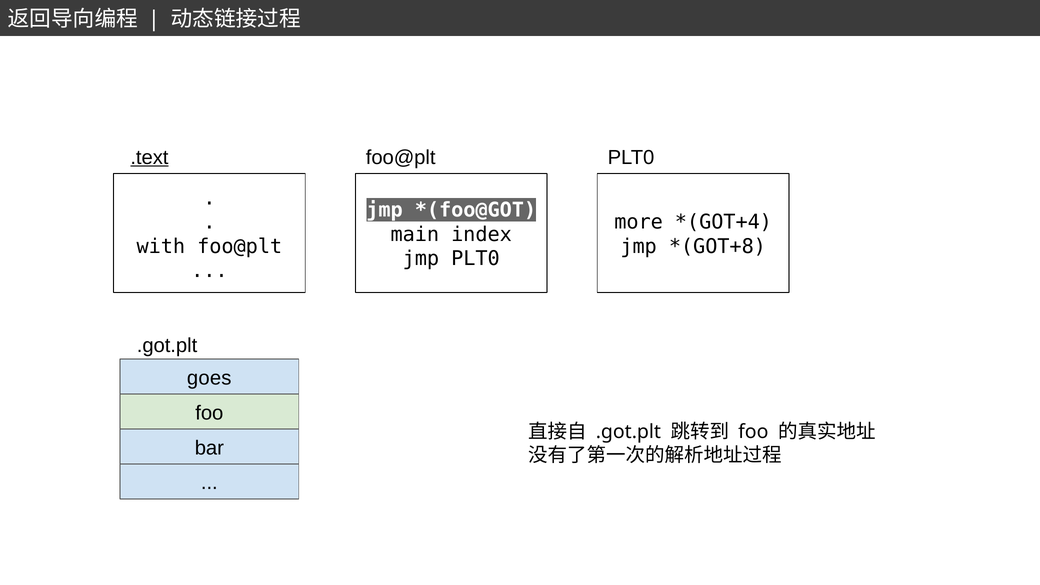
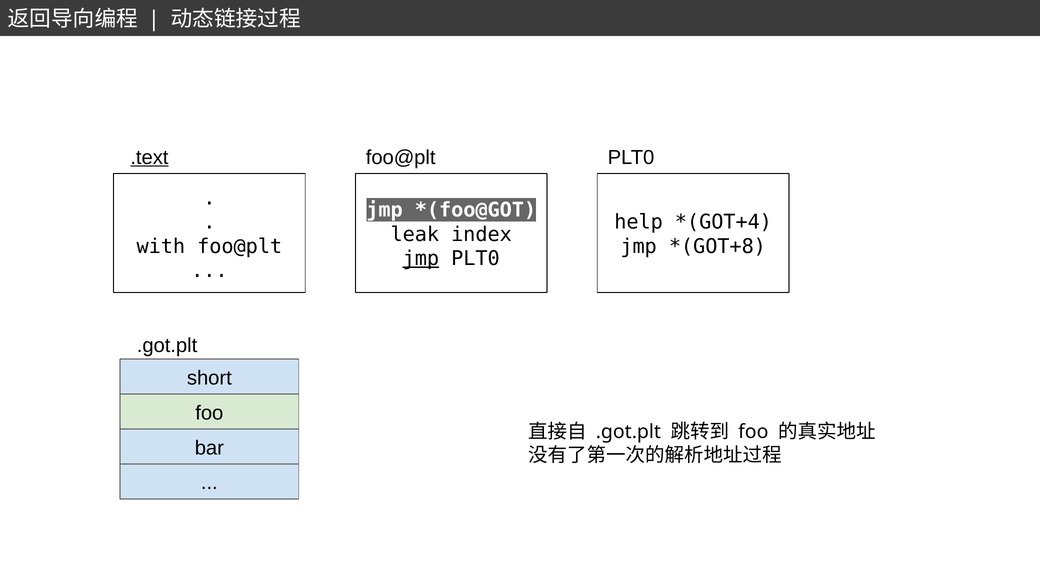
more: more -> help (639, 222)
main: main -> leak (415, 234)
jmp underline: none -> present (421, 259)
goes: goes -> short (209, 378)
